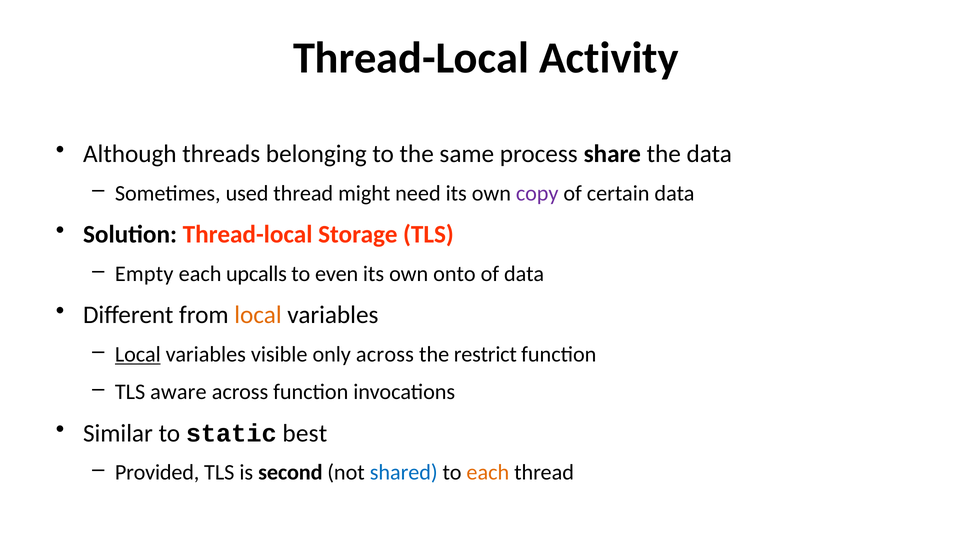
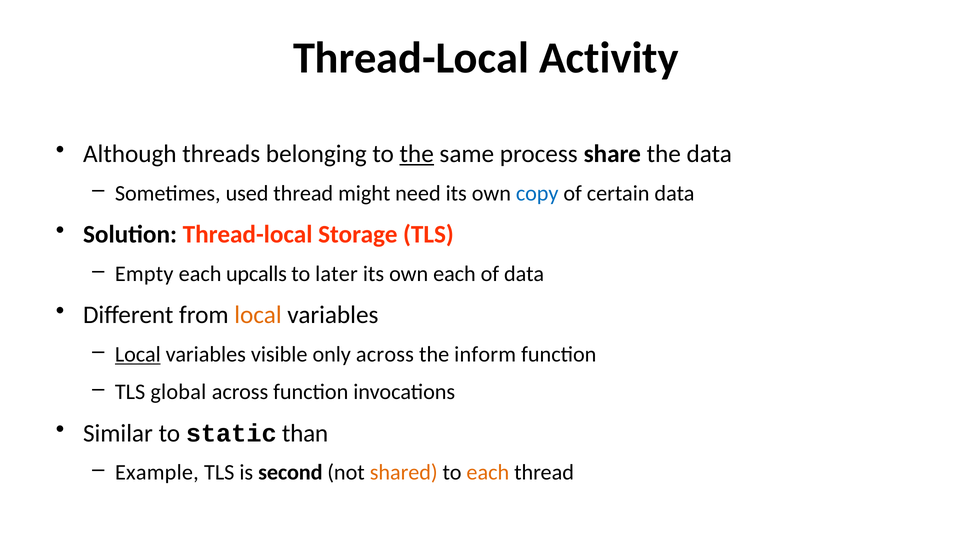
the underline: none -> present (417, 154)
copy colour: purple -> blue (537, 193)
even: even -> later (336, 274)
own onto: onto -> each (454, 274)
restrict: restrict -> inform (485, 354)
aware: aware -> global (178, 392)
best: best -> than (305, 433)
Provided: Provided -> Example (157, 472)
shared colour: blue -> orange (404, 472)
